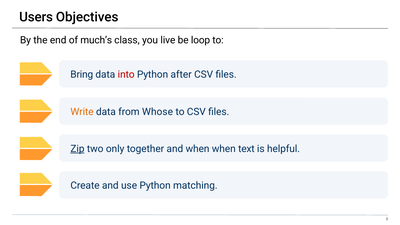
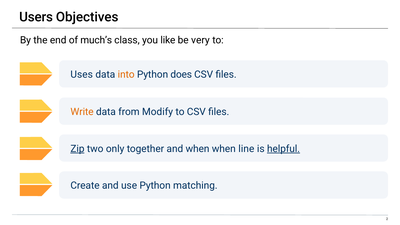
live: live -> like (168, 40)
loop: loop -> very (200, 40)
Bring: Bring -> Uses (82, 75)
into colour: red -> orange (126, 75)
after: after -> does (181, 75)
Whose: Whose -> Modify (158, 112)
text: text -> line (246, 149)
helpful underline: none -> present (283, 149)
